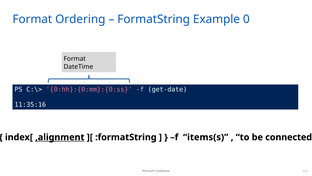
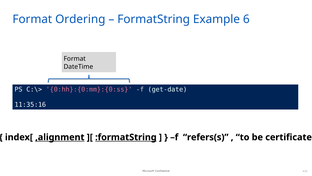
0: 0 -> 6 (246, 19)
:formatString underline: none -> present (126, 137)
items(s: items(s -> refers(s (206, 137)
connected: connected -> certificate (289, 137)
